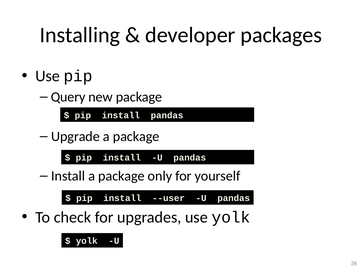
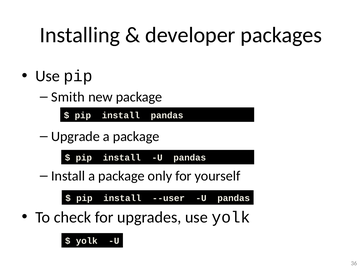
Query: Query -> Smith (68, 97)
